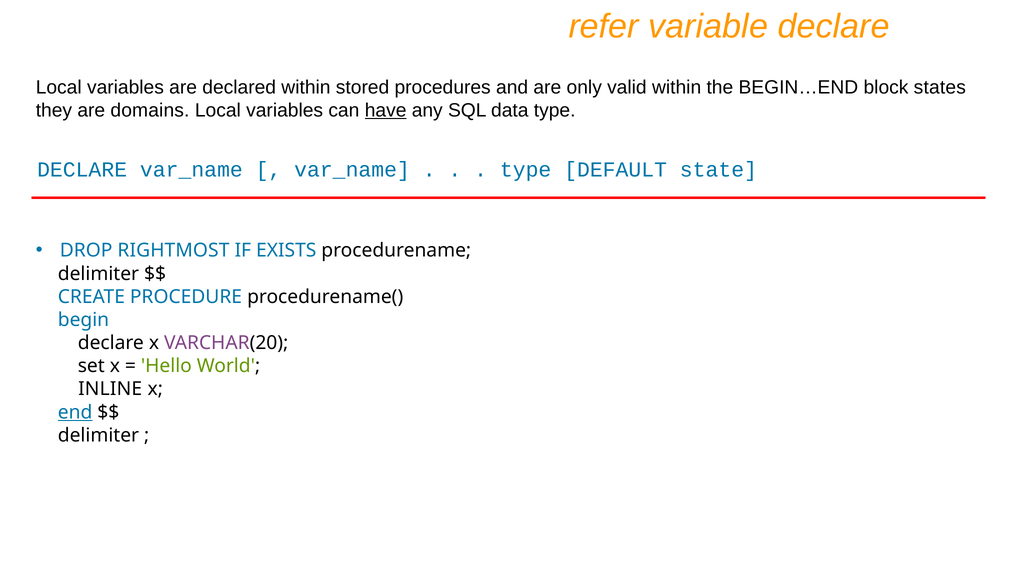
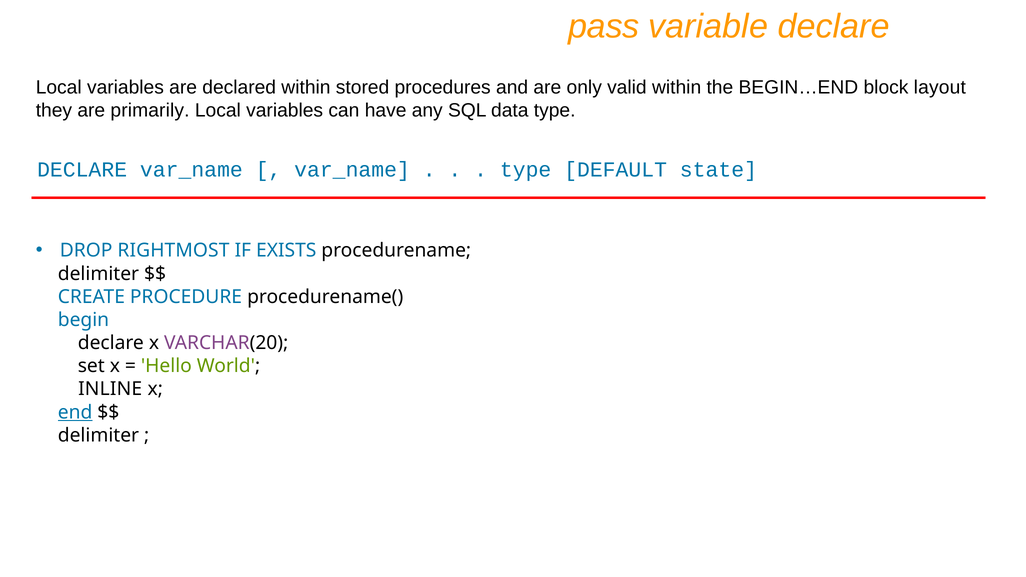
refer: refer -> pass (604, 27)
states: states -> layout (940, 87)
domains: domains -> primarily (150, 110)
have underline: present -> none (386, 110)
